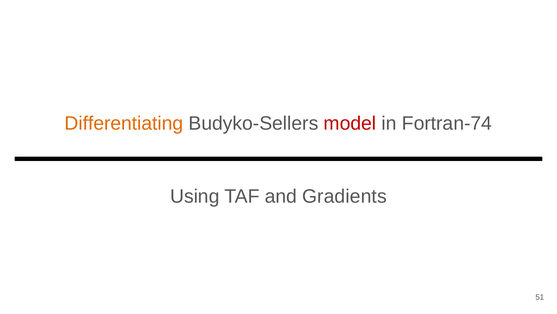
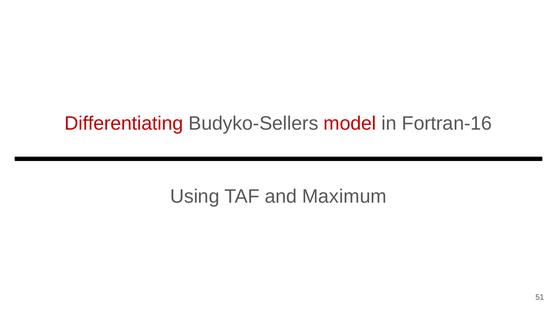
Differentiating colour: orange -> red (124, 123)
Fortran-74: Fortran-74 -> Fortran-16 (447, 123)
Gradients: Gradients -> Maximum (344, 196)
